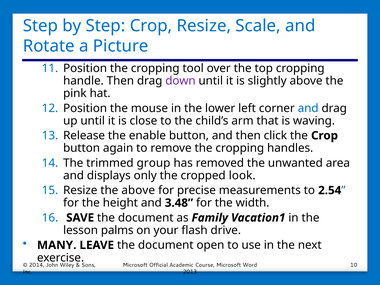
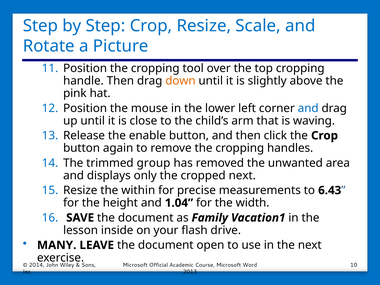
down colour: purple -> orange (180, 81)
cropped look: look -> next (242, 176)
the above: above -> within (138, 190)
2.54: 2.54 -> 6.43 (330, 190)
3.48: 3.48 -> 1.04 (179, 203)
palms: palms -> inside (117, 230)
